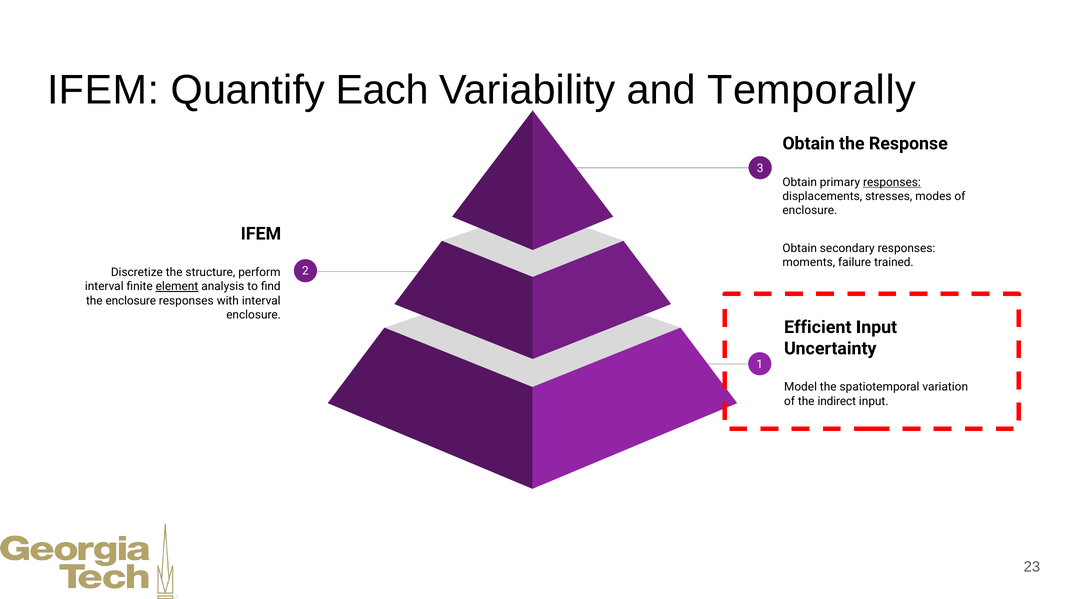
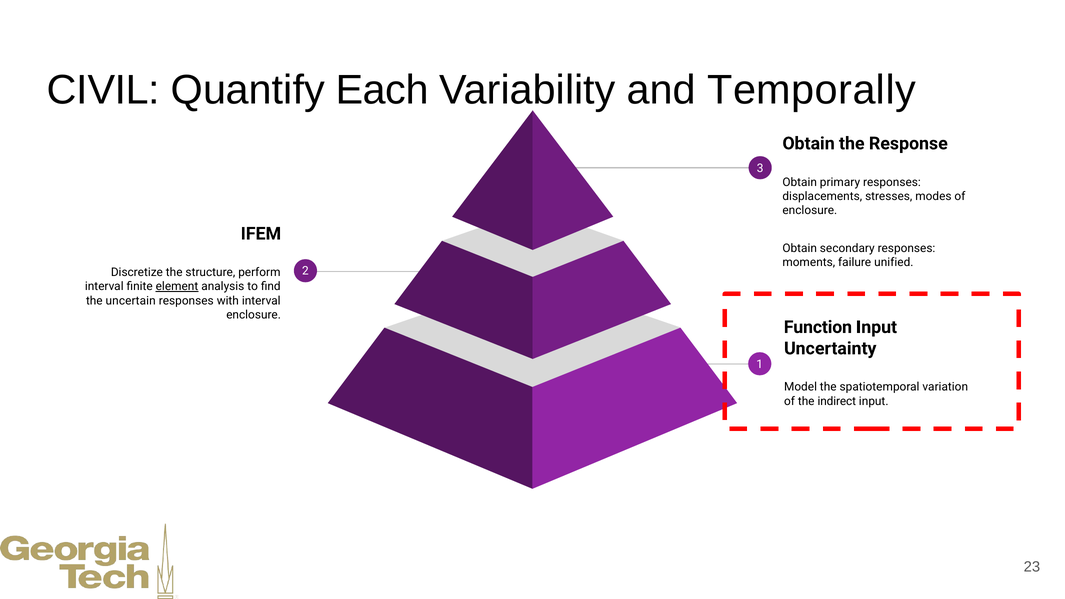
IFEM: IFEM -> CIVIL (103, 90)
responses underline: present -> none (892, 182)
trained: trained -> unified (894, 262)
the enclosure: enclosure -> uncertain (131, 301)
Efficient: Efficient -> Function (818, 327)
